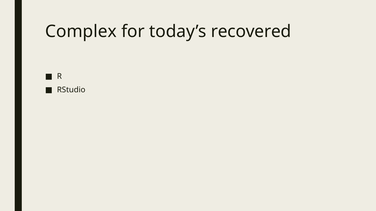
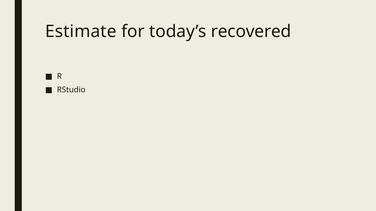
Complex: Complex -> Estimate (81, 32)
